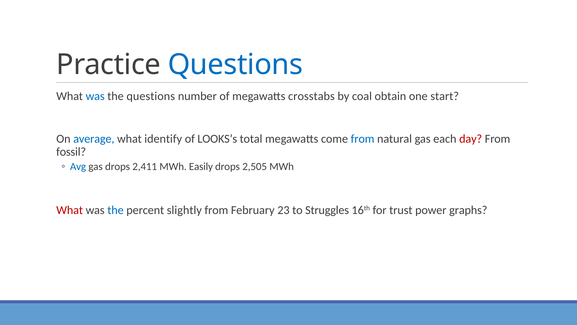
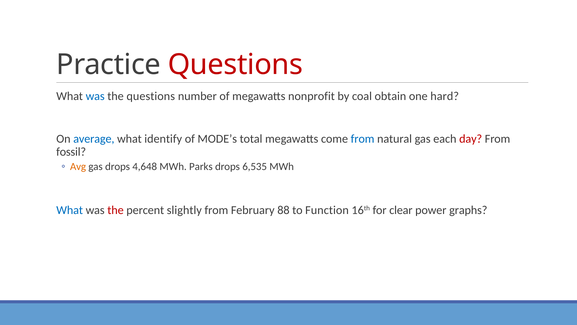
Questions colour: blue -> red (235, 65)
crosstabs: crosstabs -> nonprofit (311, 96)
start: start -> hard (445, 96)
LOOKS’s: LOOKS’s -> MODE’s (217, 139)
Avg colour: blue -> orange (78, 166)
2,411: 2,411 -> 4,648 (145, 166)
Easily: Easily -> Parks (201, 166)
2,505: 2,505 -> 6,535 (255, 166)
What colour: red -> blue (70, 210)
the colour: blue -> red (116, 210)
23: 23 -> 88 (283, 210)
Struggles: Struggles -> Function (327, 210)
trust: trust -> clear (401, 210)
